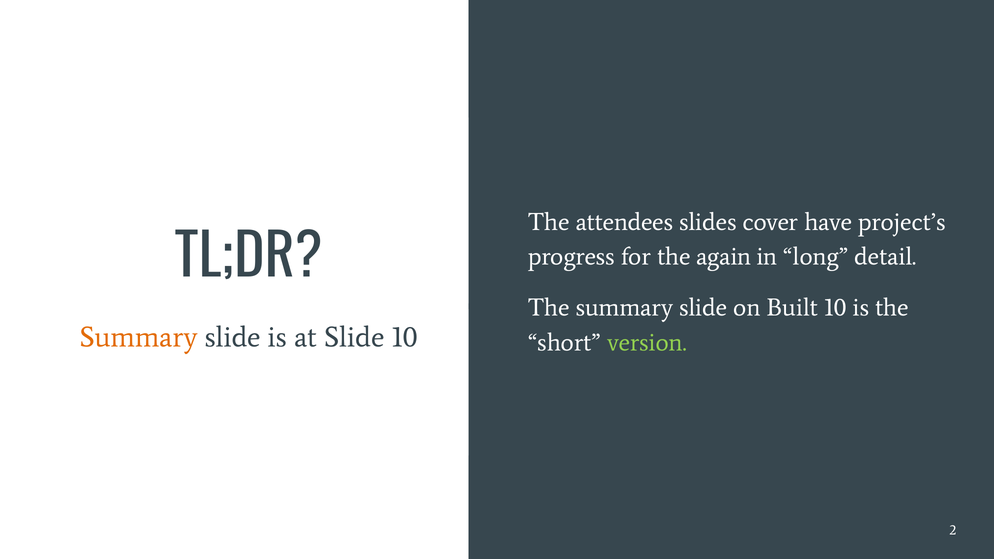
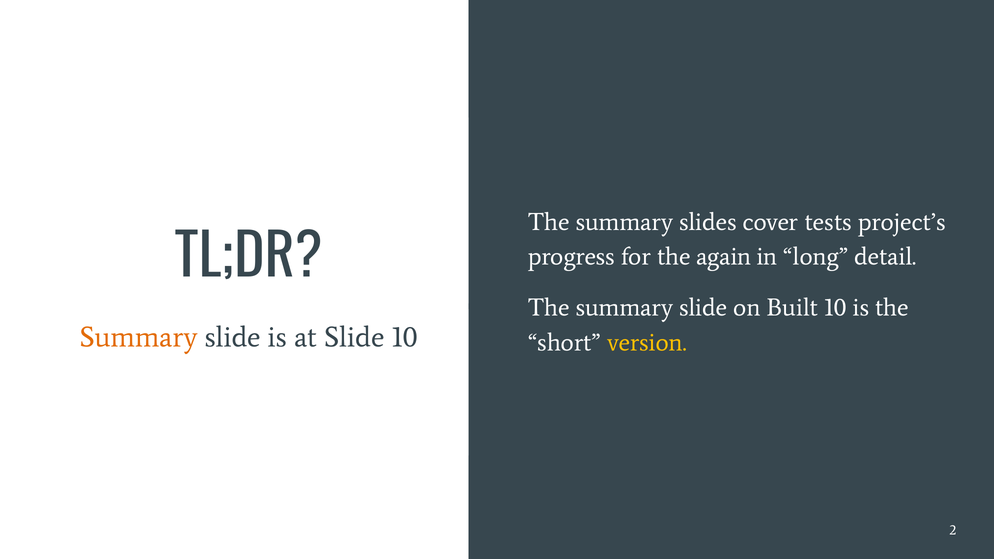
attendees: attendees -> summary (624, 222)
have: have -> tests (828, 222)
version colour: light green -> yellow (647, 342)
